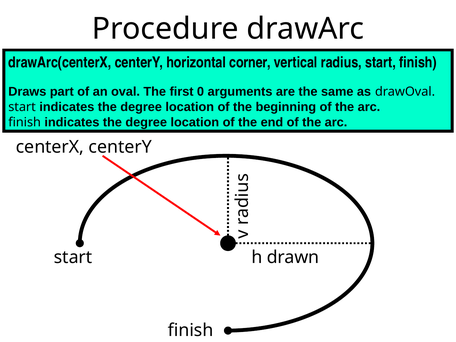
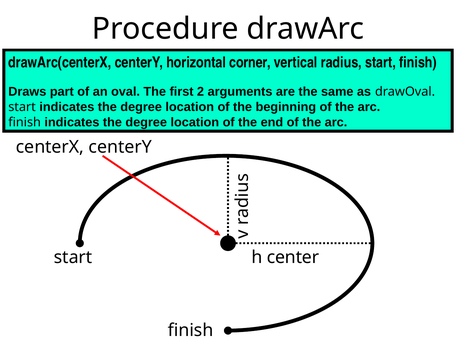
0: 0 -> 2 (201, 92)
drawn: drawn -> center (293, 257)
